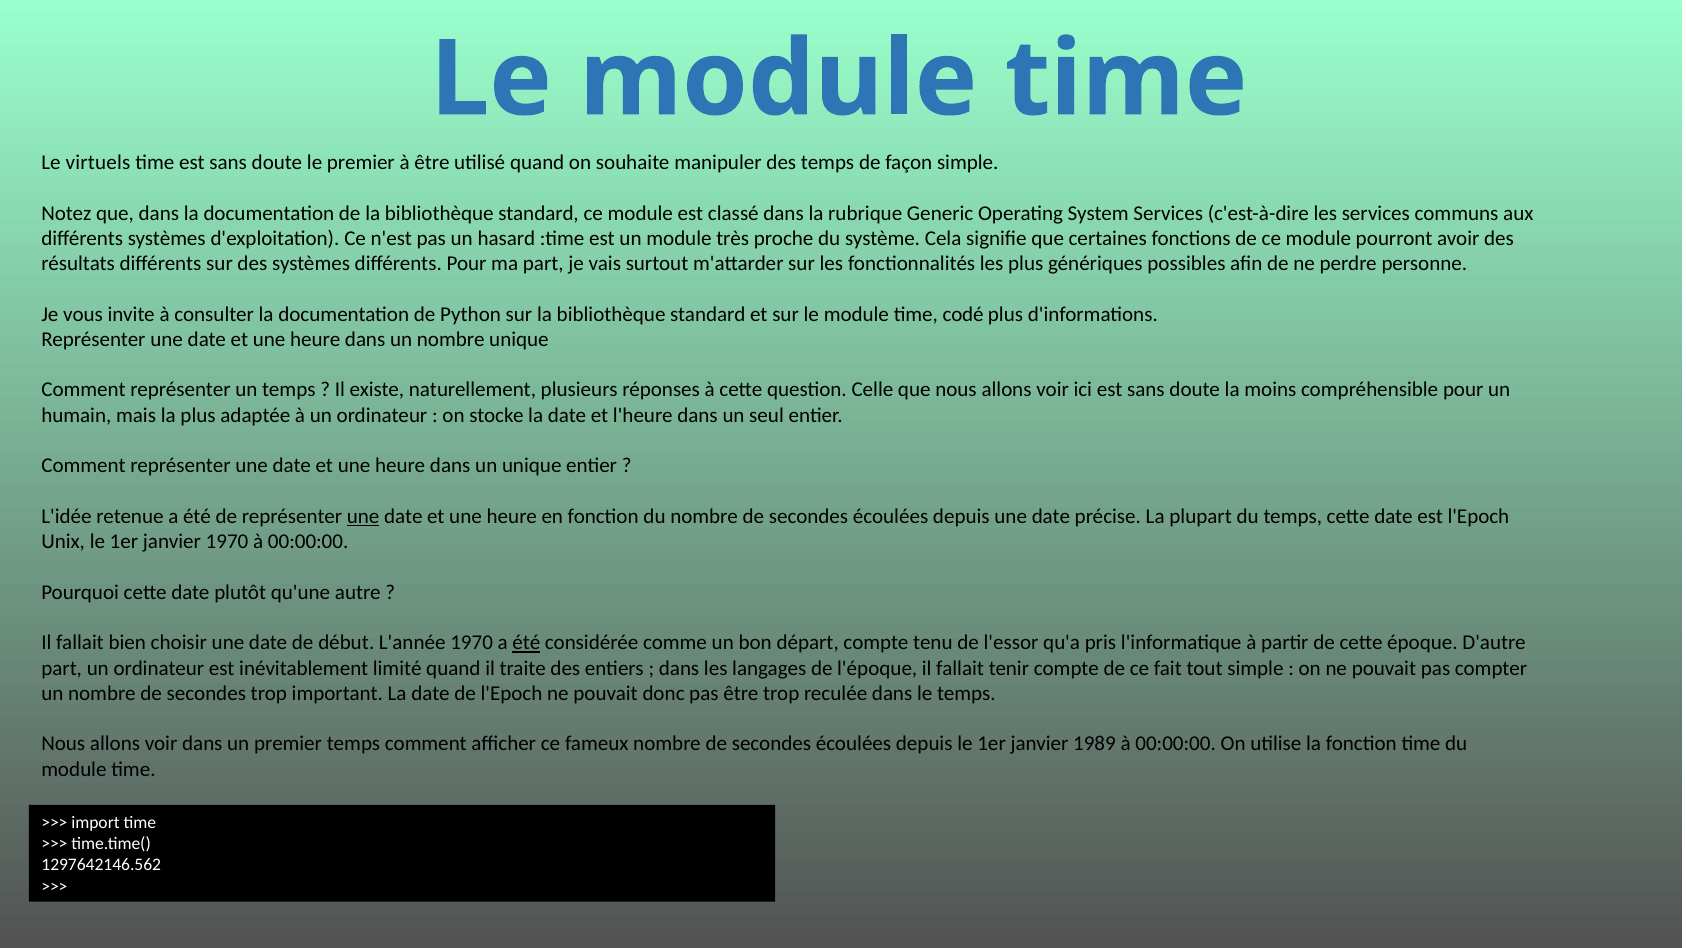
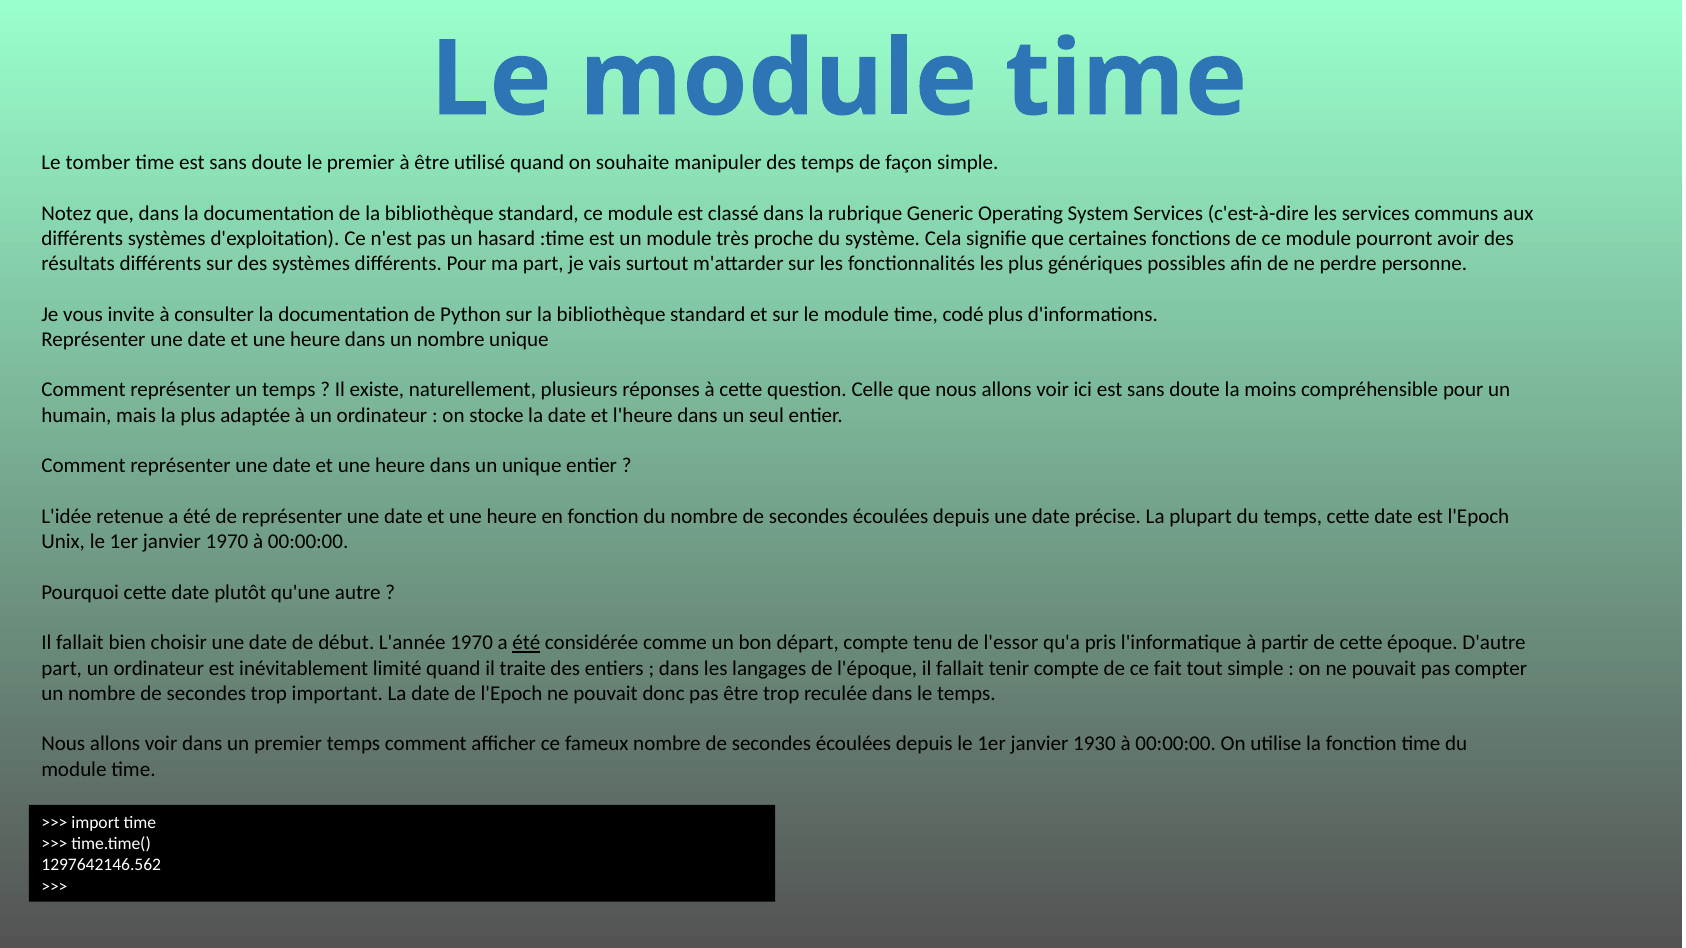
virtuels: virtuels -> tomber (98, 163)
une underline: present -> none (363, 517)
1989: 1989 -> 1930 (1094, 744)
